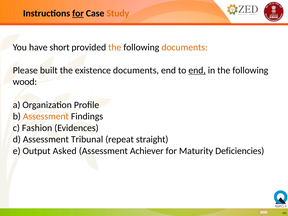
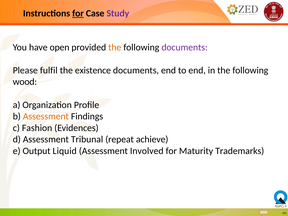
Study colour: orange -> purple (118, 13)
short: short -> open (60, 47)
documents colour: orange -> purple (185, 47)
built: built -> fulfil (49, 70)
end underline: present -> none (197, 70)
straight: straight -> achieve (152, 139)
Asked: Asked -> Liquid (65, 151)
Achiever: Achiever -> Involved (147, 151)
Deficiencies: Deficiencies -> Trademarks (240, 151)
